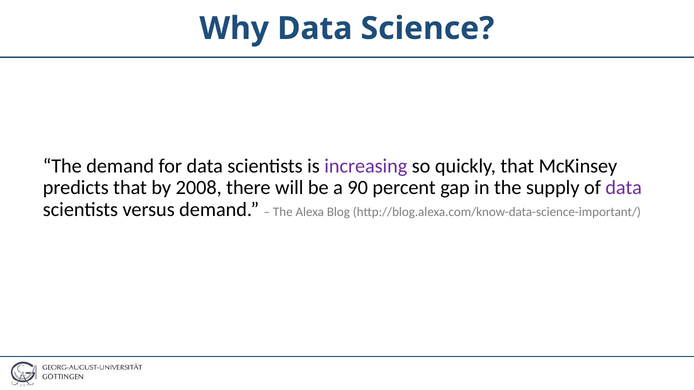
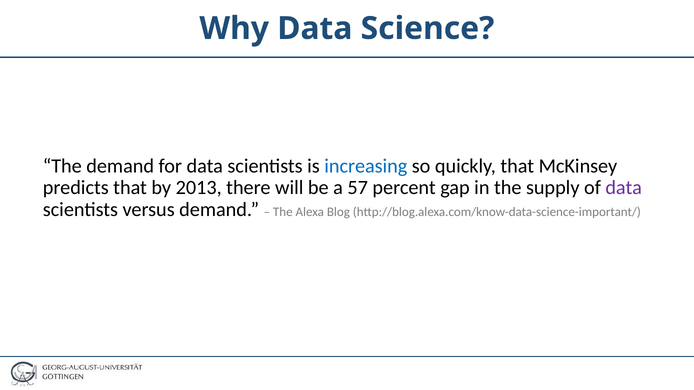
increasing colour: purple -> blue (366, 166)
2008: 2008 -> 2013 (199, 188)
90: 90 -> 57 (358, 188)
